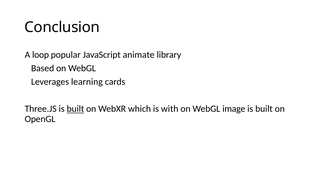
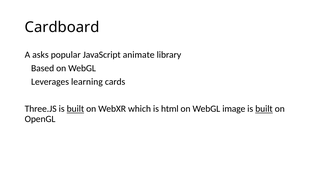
Conclusion: Conclusion -> Cardboard (62, 27)
loop: loop -> asks (40, 55)
with: with -> html (170, 109)
built underline: none -> present (264, 109)
